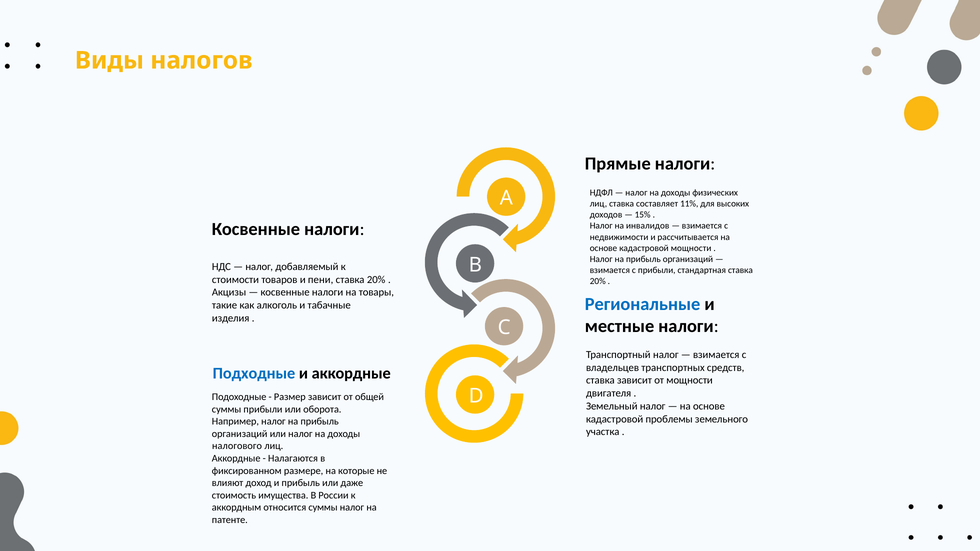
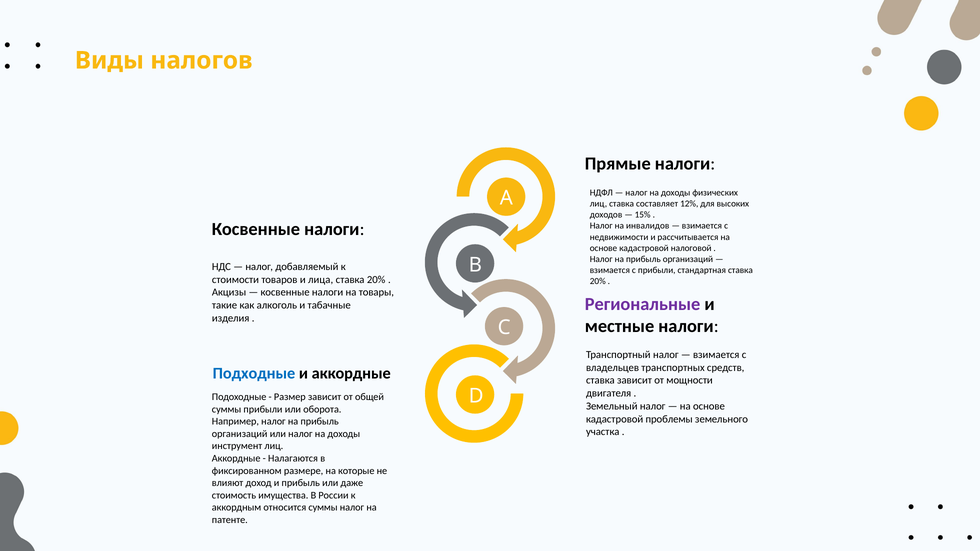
11%: 11% -> 12% (689, 204)
кадастровой мощности: мощности -> налоговой (691, 248)
пени: пени -> лица (321, 280)
Региональные colour: blue -> purple (643, 304)
налогового: налогового -> инструмент (237, 446)
